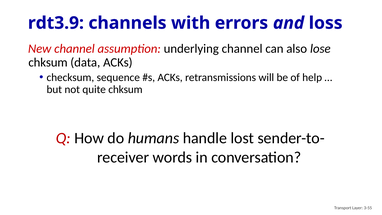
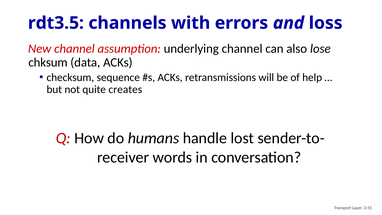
rdt3.9: rdt3.9 -> rdt3.5 (56, 23)
quite chksum: chksum -> creates (125, 89)
